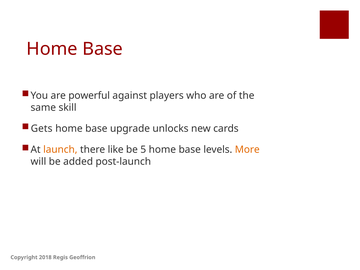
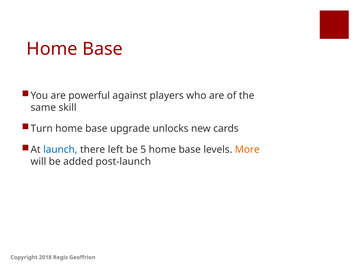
Gets: Gets -> Turn (42, 129)
launch colour: orange -> blue (60, 150)
like: like -> left (116, 150)
